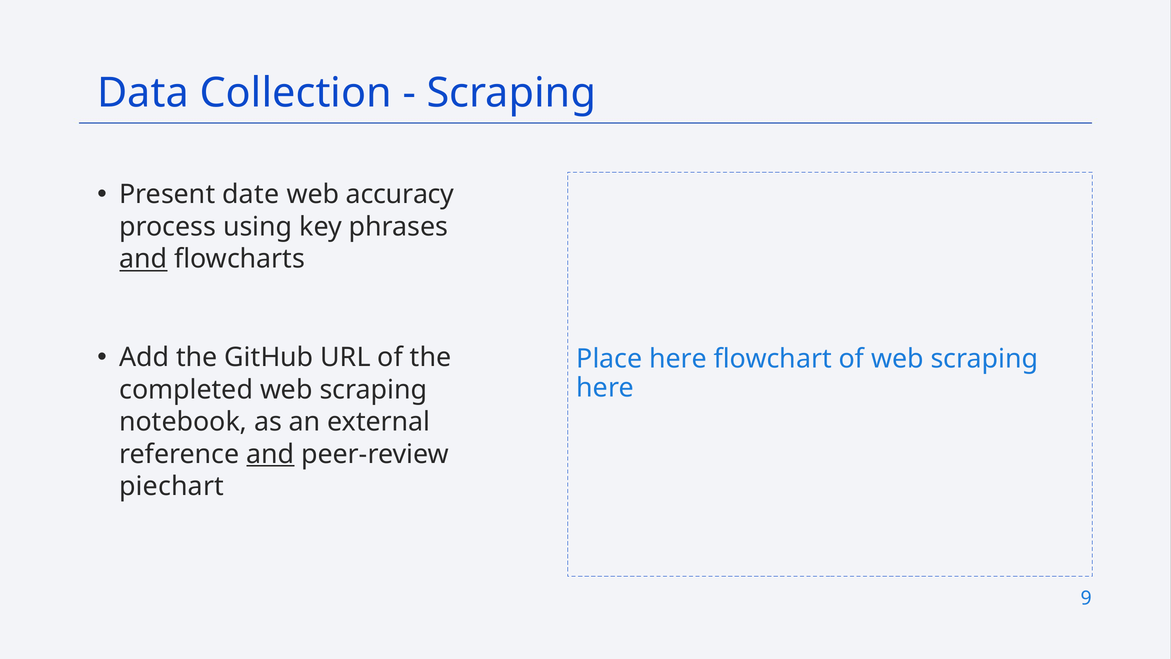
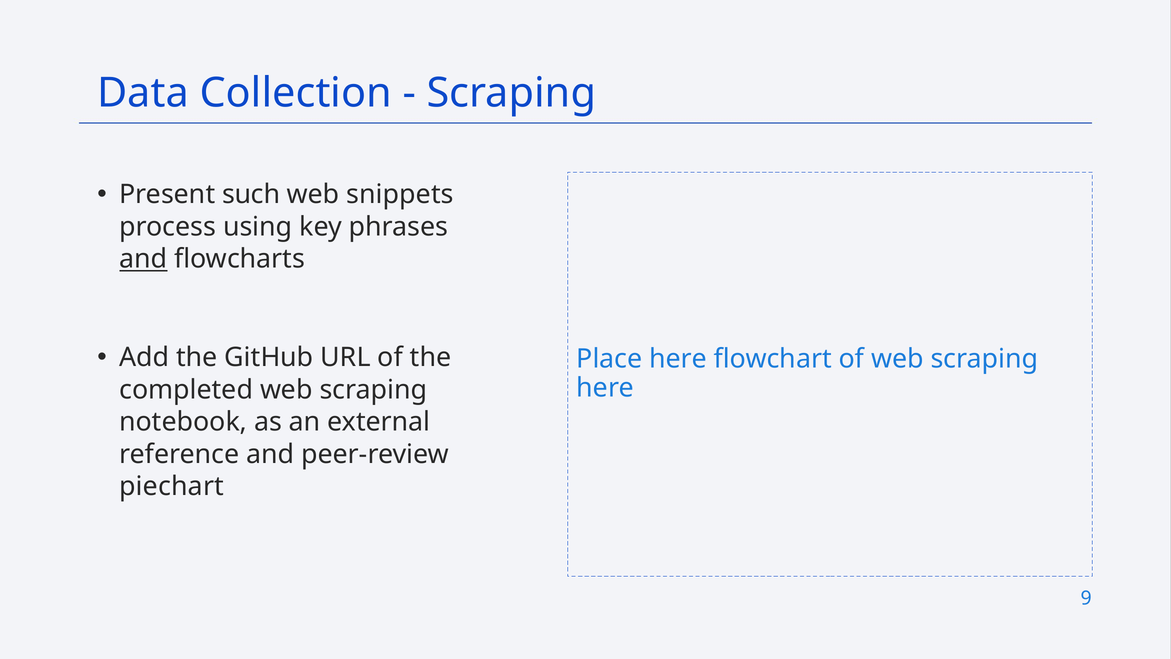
date: date -> such (251, 195)
accuracy: accuracy -> snippets (400, 195)
and underline: present -> none (270, 454)
